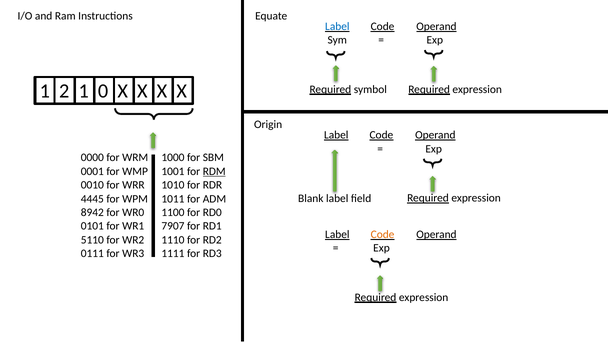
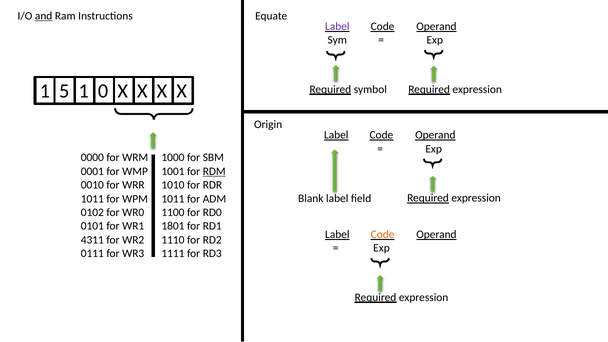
and underline: none -> present (44, 16)
Label colour: blue -> purple (337, 26)
2: 2 -> 5 (64, 91)
4445: 4445 -> 1011 (92, 199)
8942: 8942 -> 0102 (92, 212)
7907: 7907 -> 1801 (173, 226)
5110: 5110 -> 4311 (92, 240)
